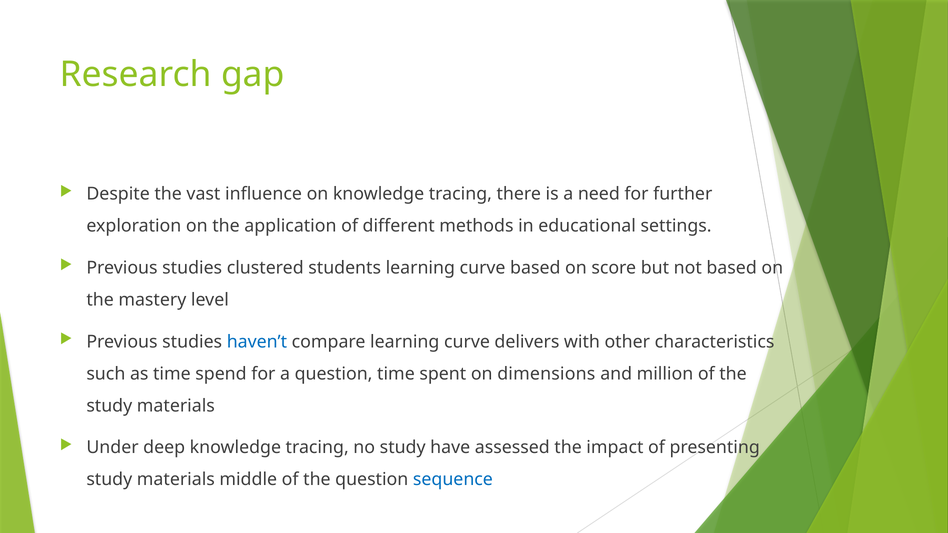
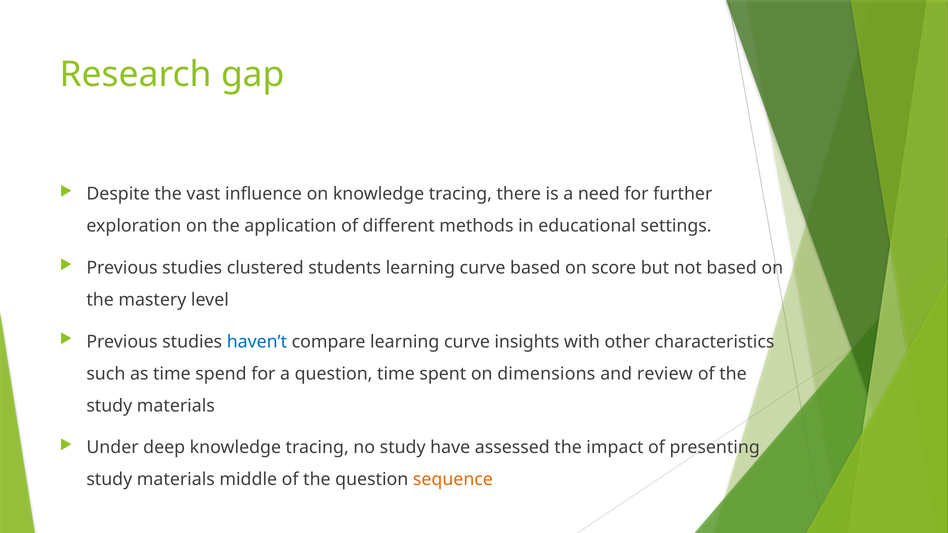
delivers: delivers -> insights (527, 342)
million: million -> review (665, 374)
sequence colour: blue -> orange (453, 480)
